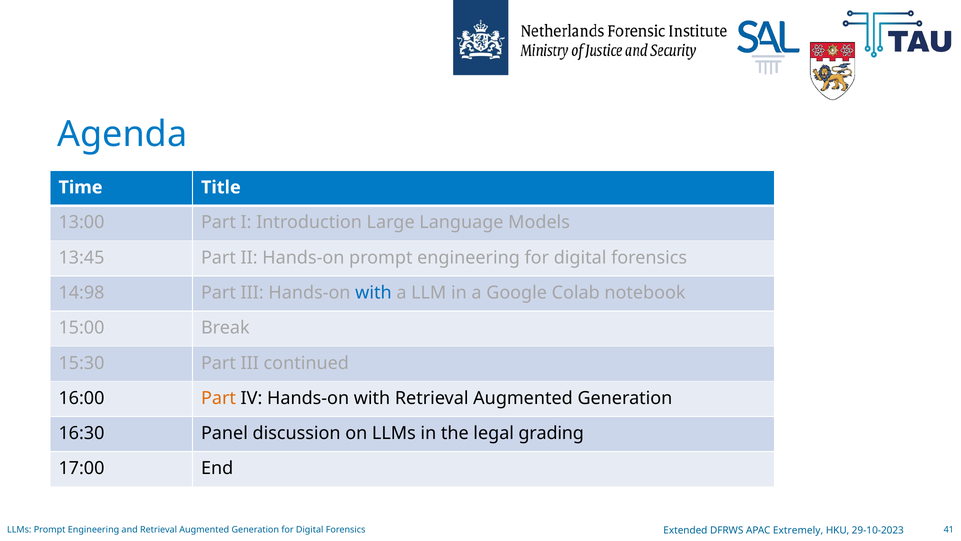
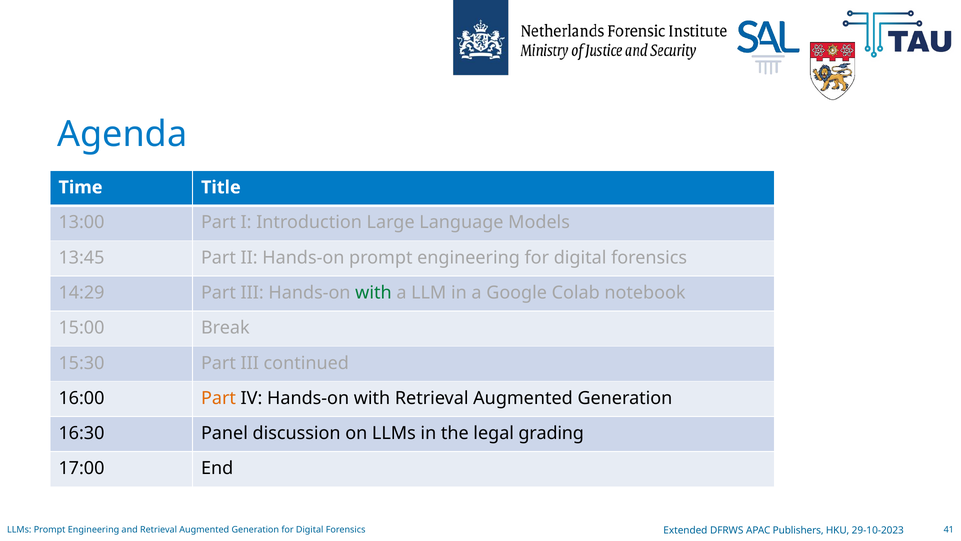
14:98: 14:98 -> 14:29 (81, 293)
with colour: blue -> green (373, 293)
Extremely: Extremely -> Publishers (798, 530)
